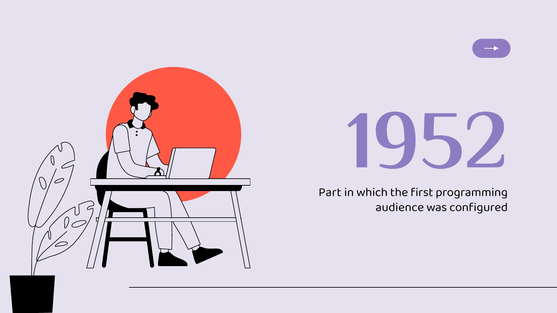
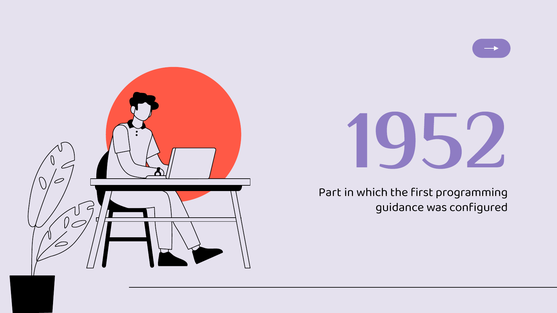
audience: audience -> guidance (400, 207)
